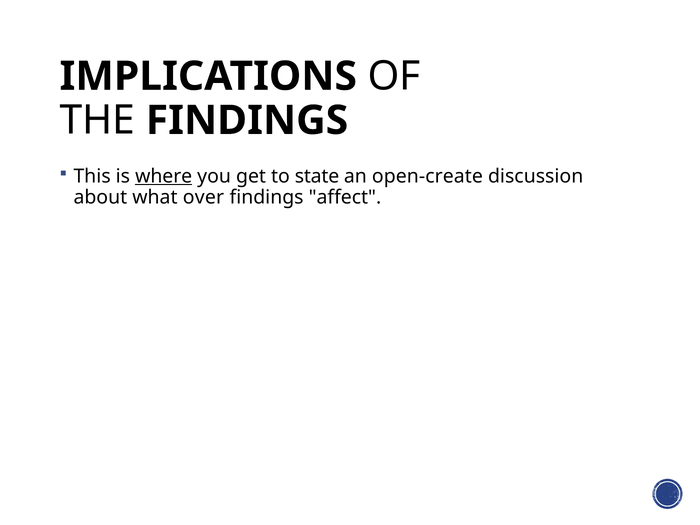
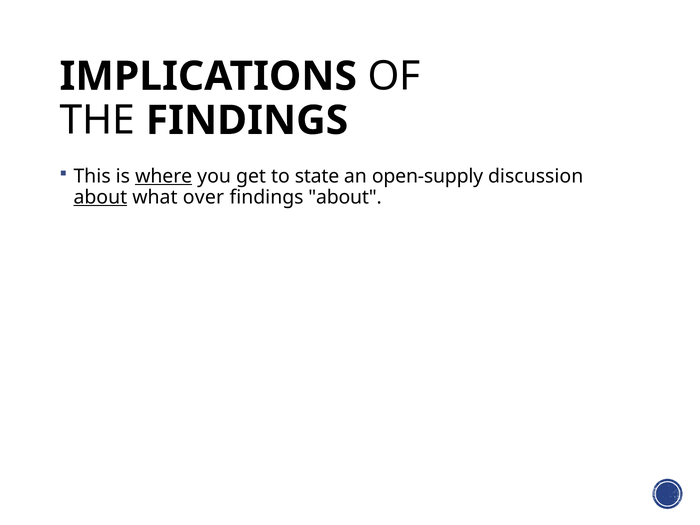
open-create: open-create -> open-supply (428, 176)
about underline: none -> present (100, 197)
findings affect: affect -> about (345, 197)
